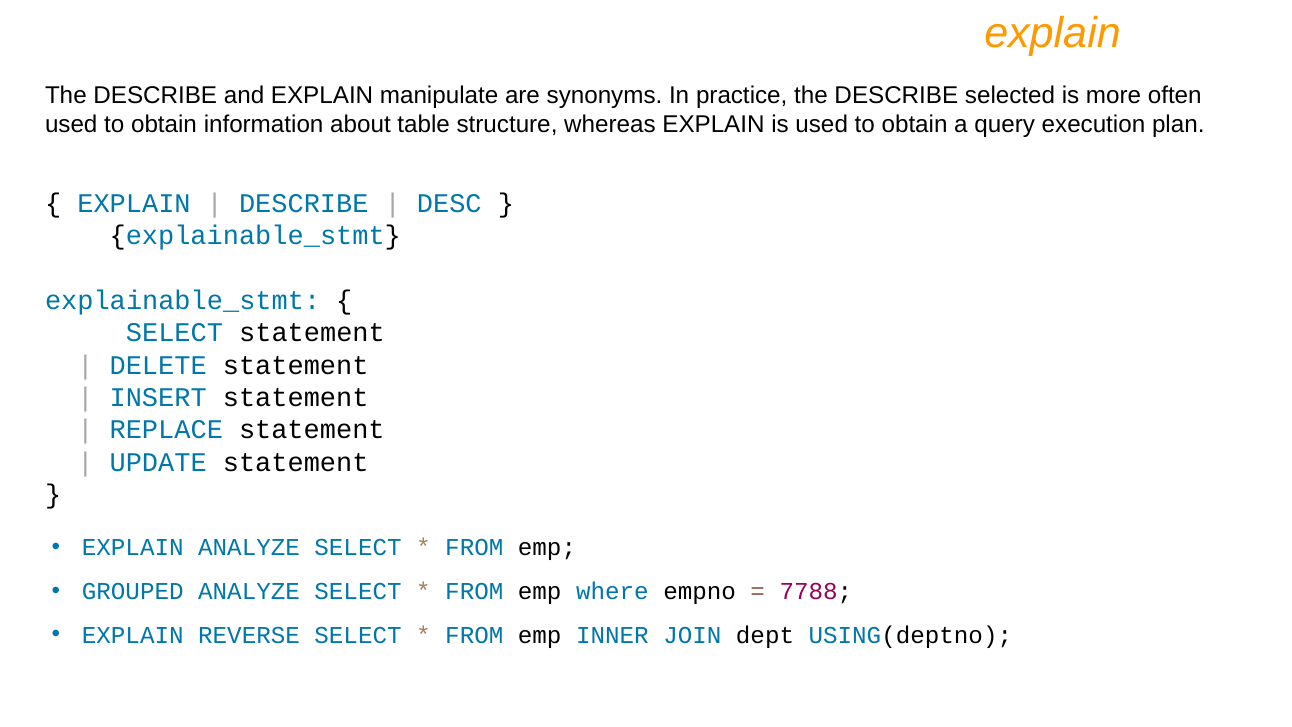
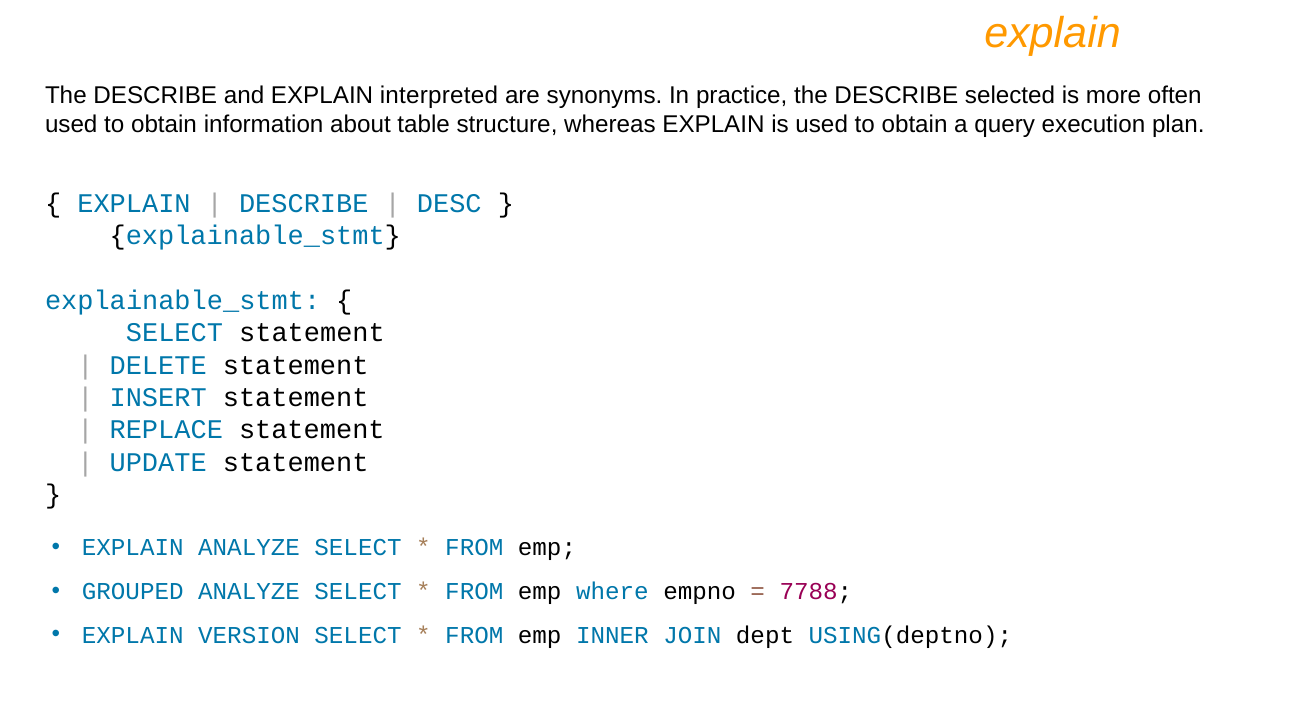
manipulate: manipulate -> interpreted (439, 95)
REVERSE: REVERSE -> VERSION (249, 635)
